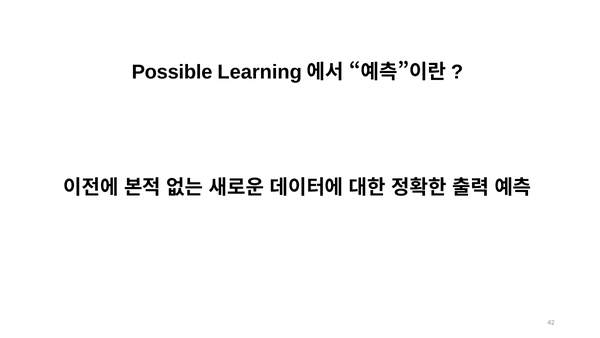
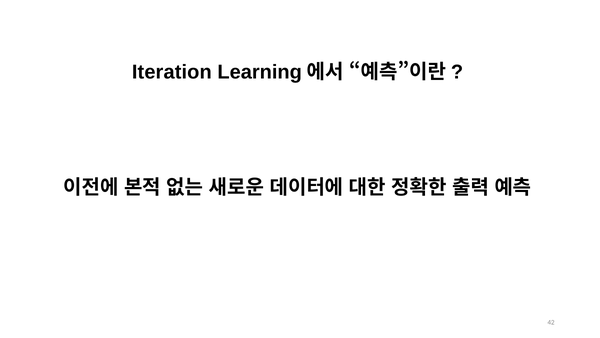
Possible: Possible -> Iteration (172, 72)
